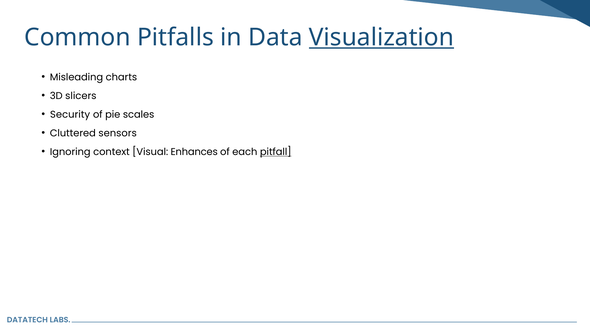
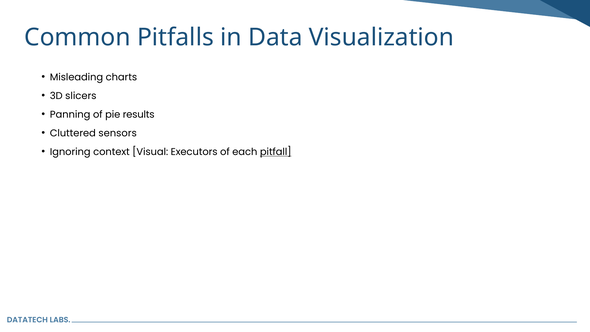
Visualization underline: present -> none (381, 37)
Security: Security -> Panning (70, 115)
scales: scales -> results (139, 115)
Enhances: Enhances -> Executors (194, 152)
